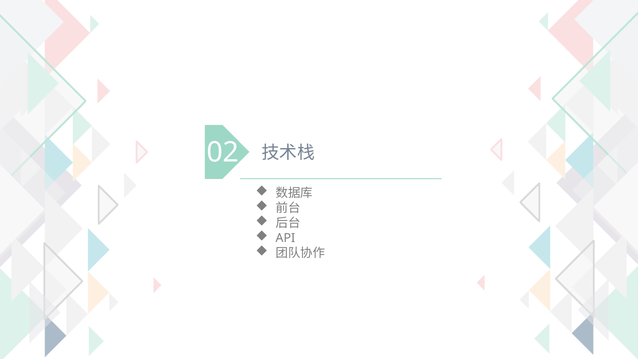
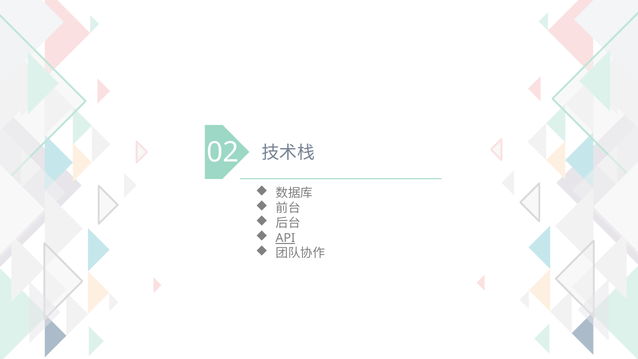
API underline: none -> present (285, 238)
